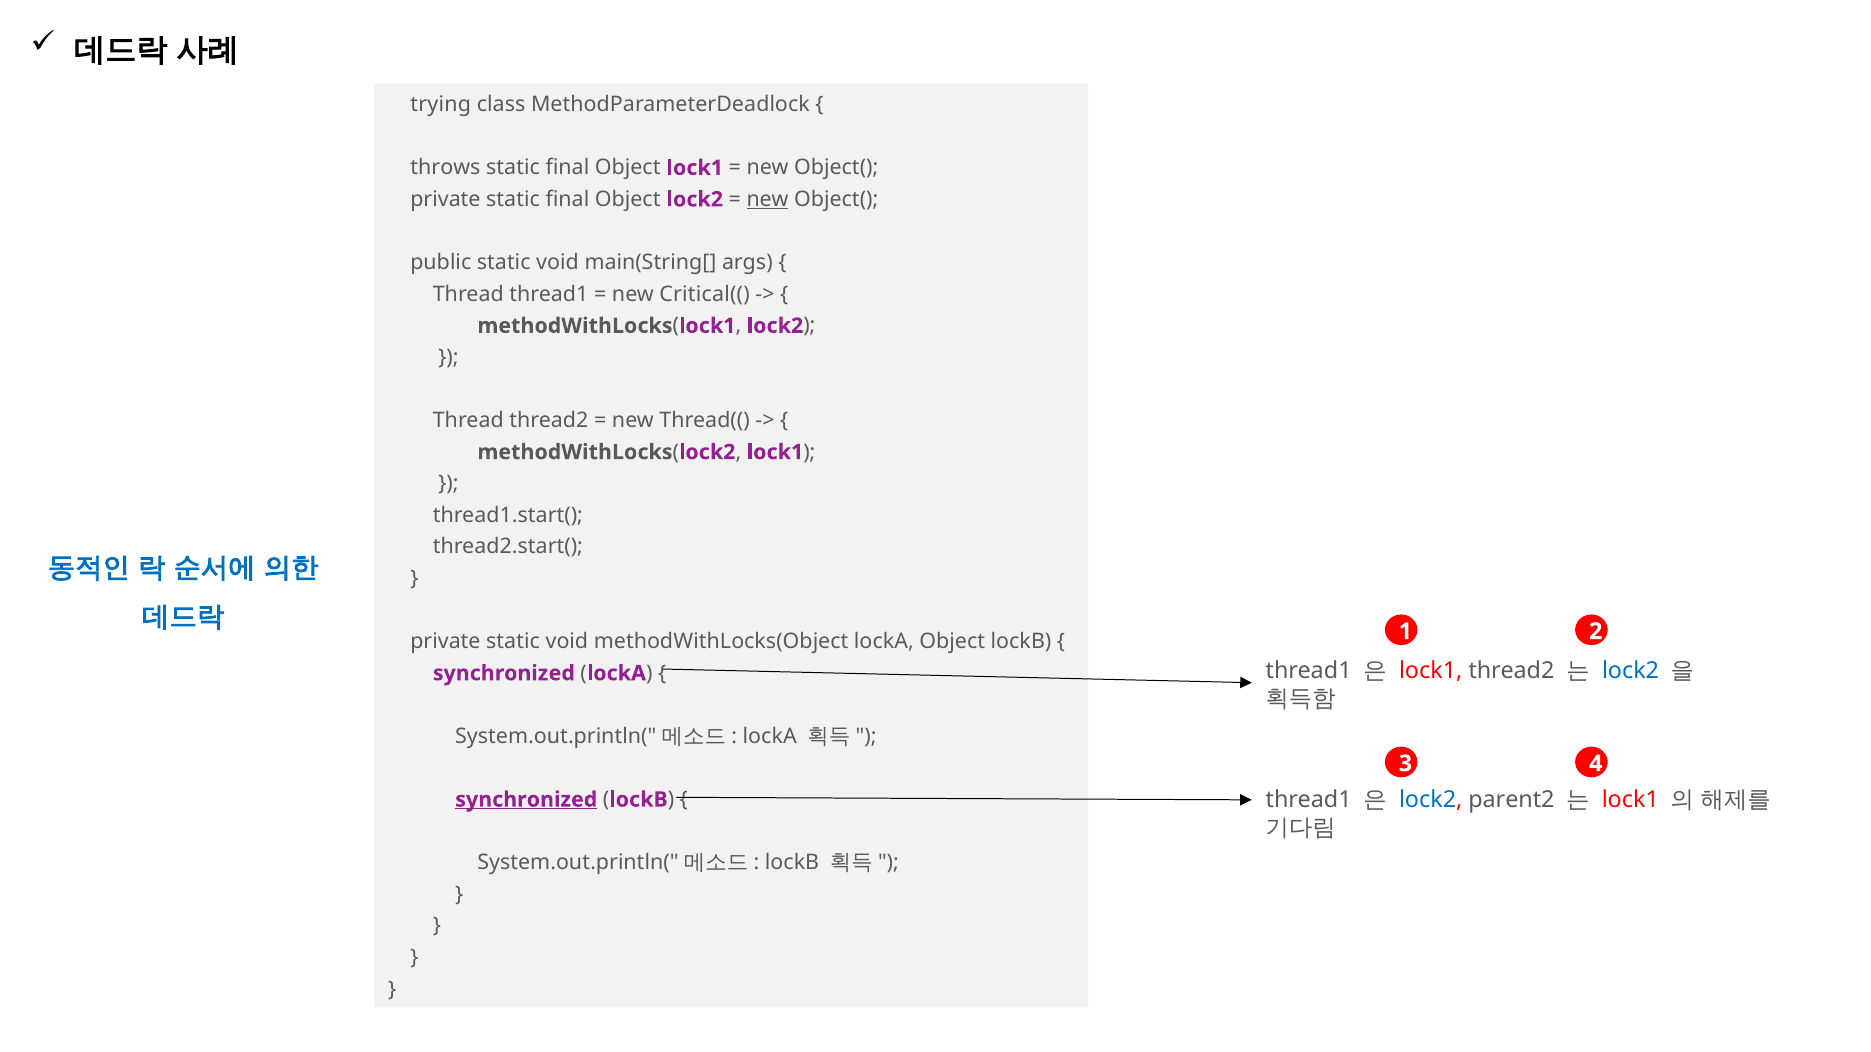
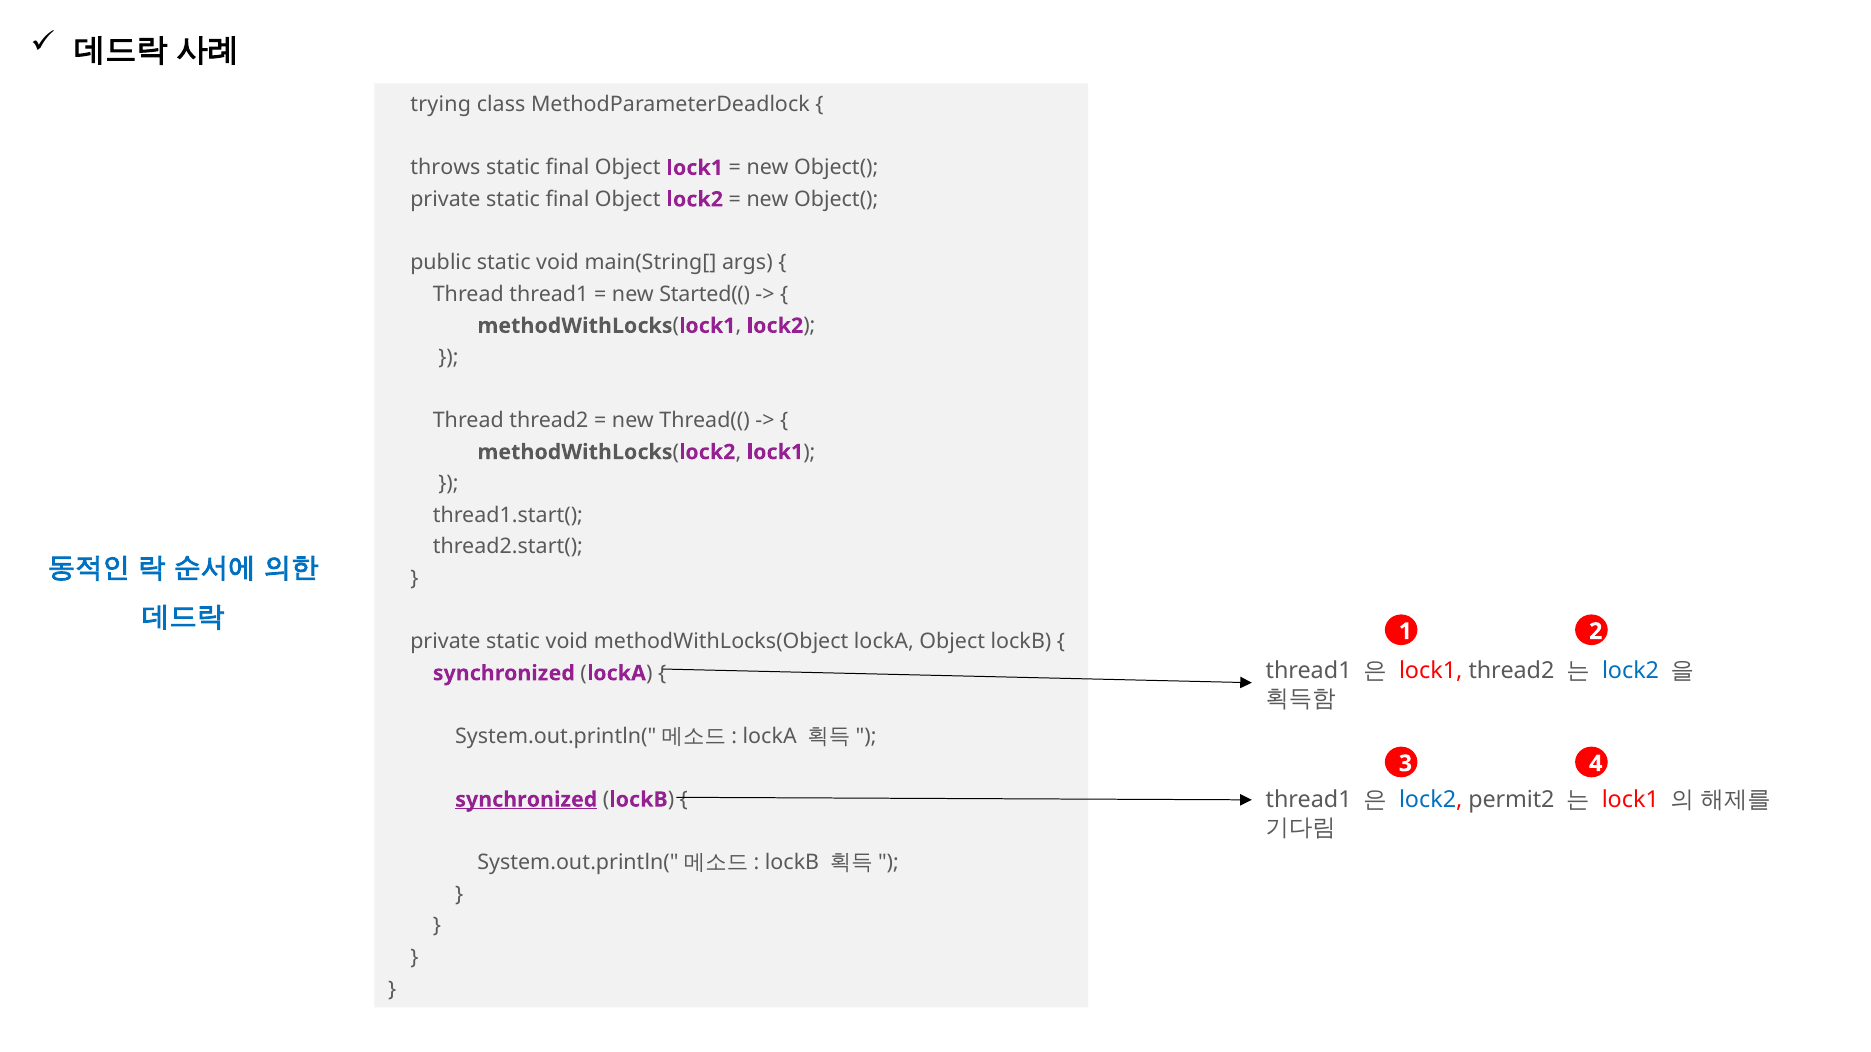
new underline: present -> none (768, 199)
Critical((: Critical(( -> Started(( (705, 294)
parent2: parent2 -> permit2 (1511, 800)
